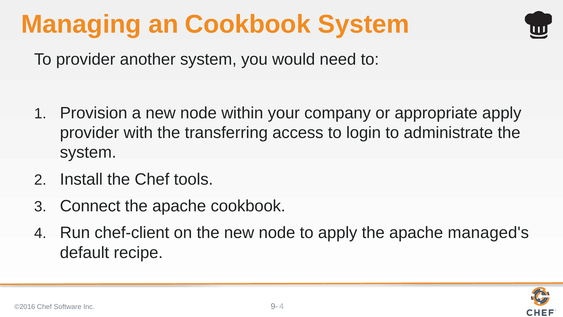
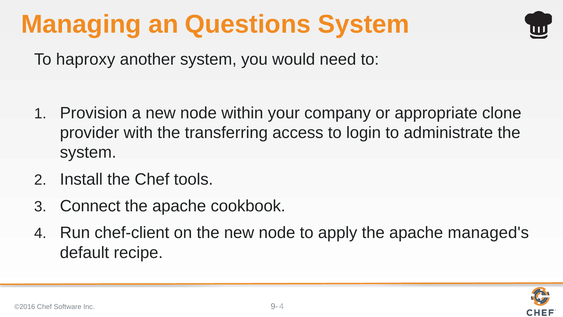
an Cookbook: Cookbook -> Questions (248, 24)
To provider: provider -> haproxy (86, 59)
appropriate apply: apply -> clone (502, 113)
